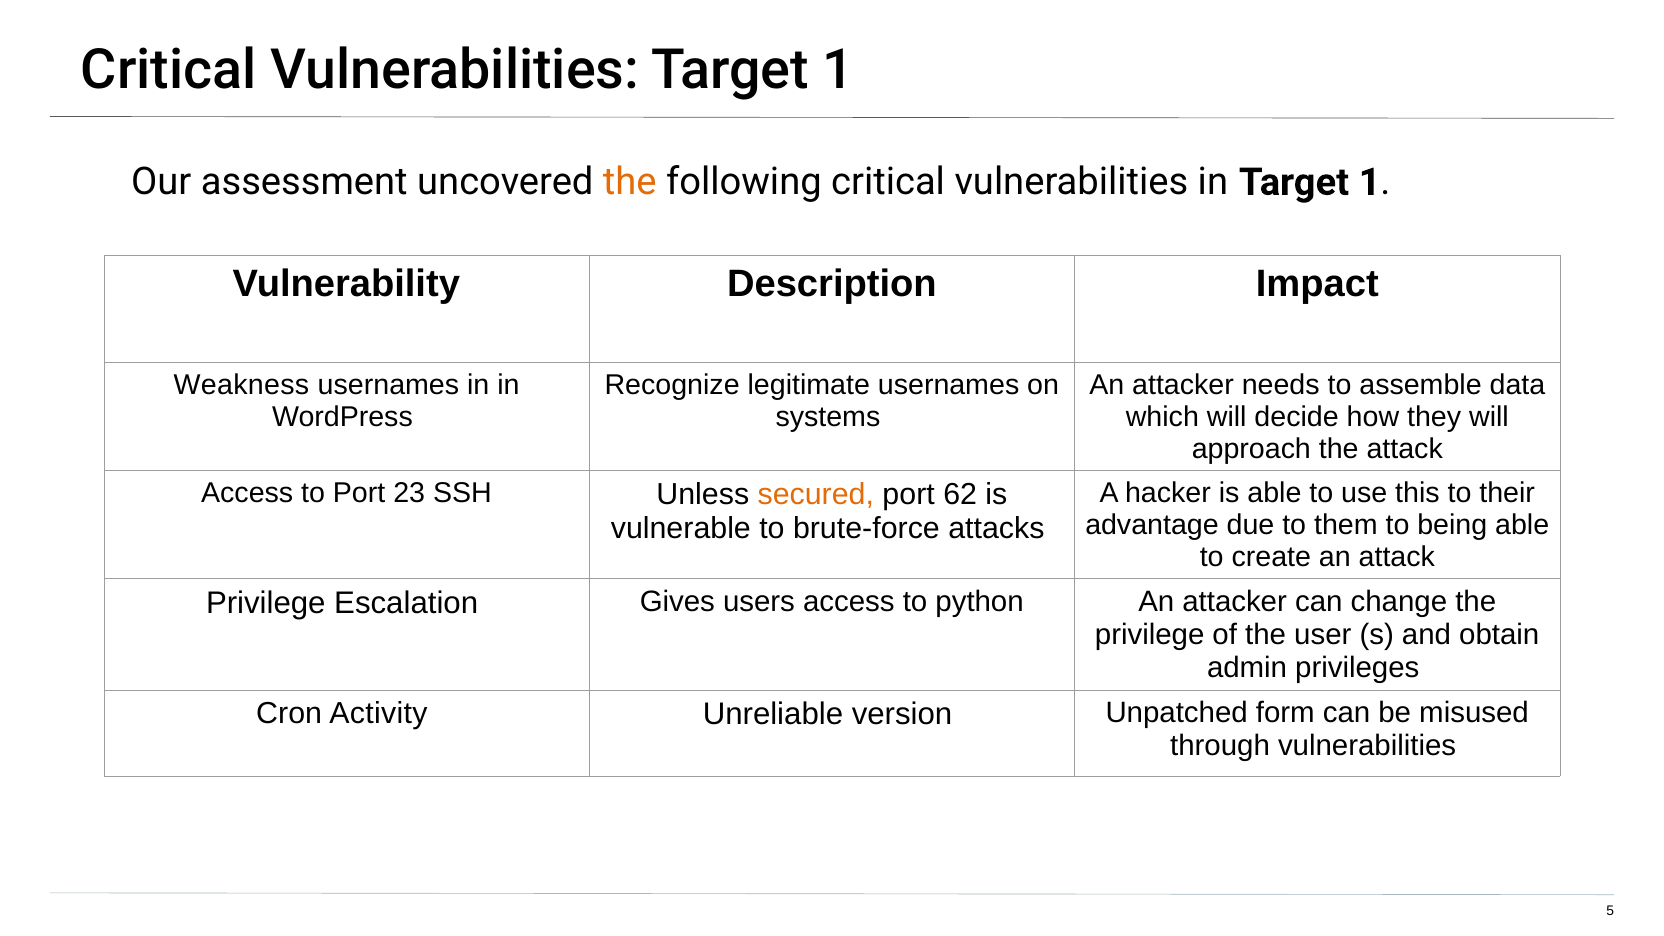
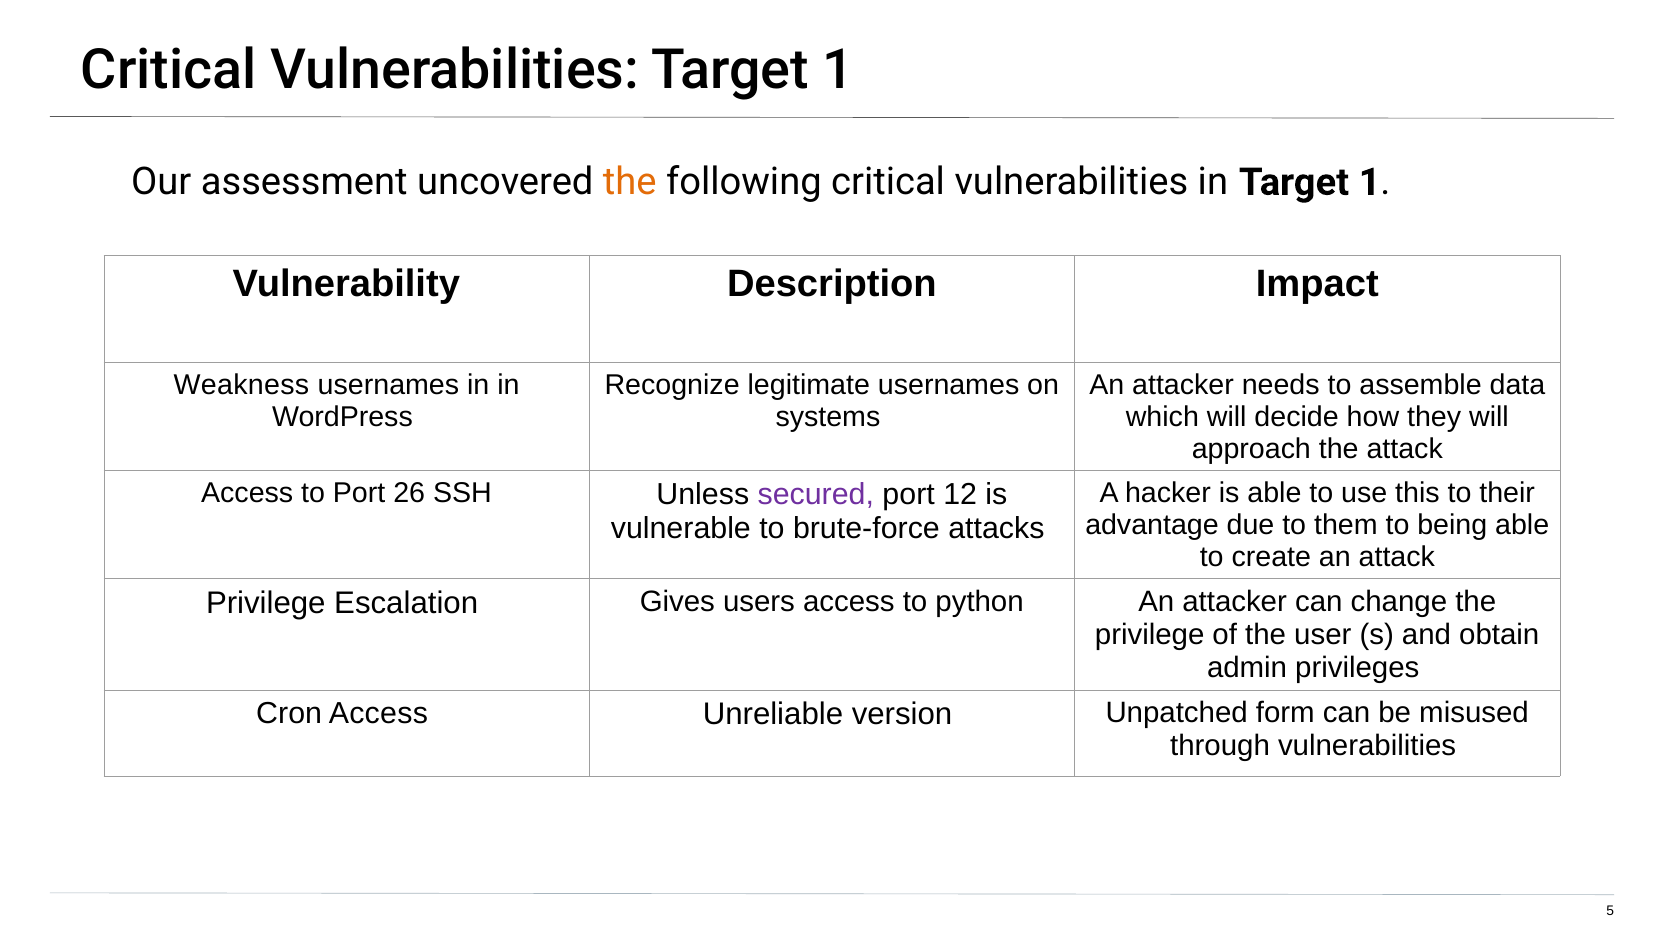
23: 23 -> 26 (409, 493)
secured colour: orange -> purple (816, 494)
62: 62 -> 12 (960, 494)
Cron Activity: Activity -> Access (378, 714)
